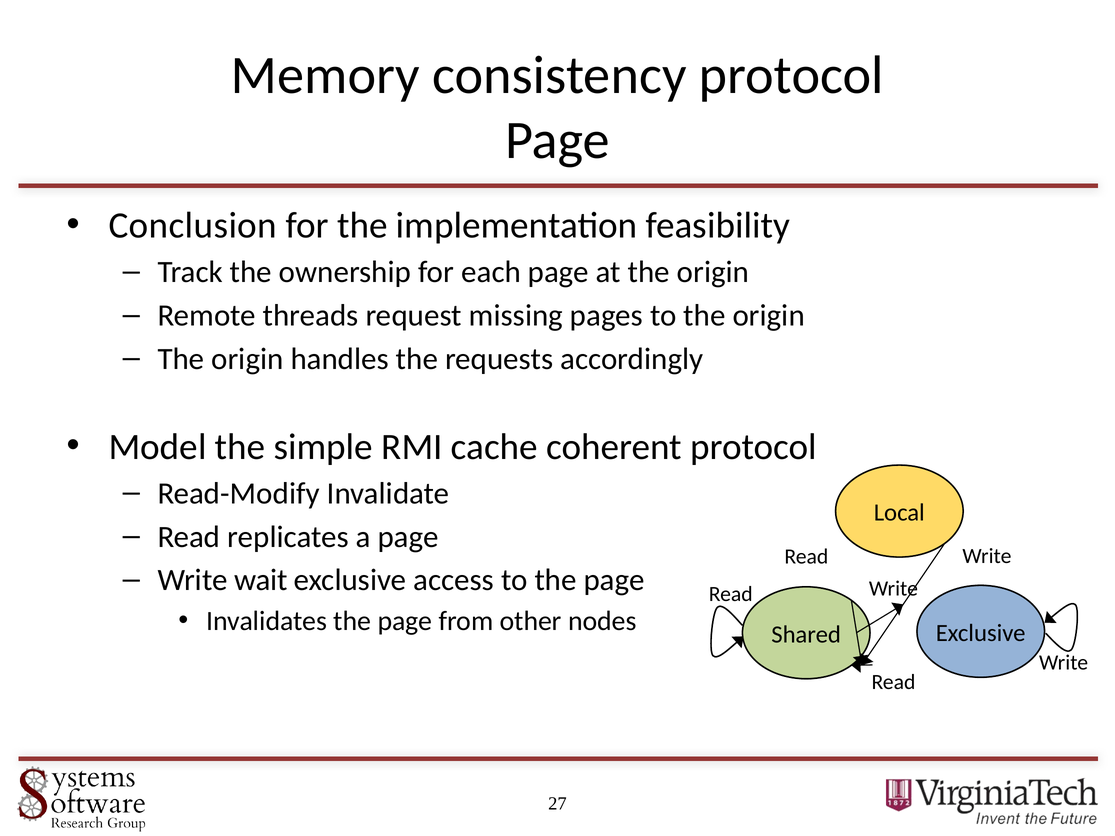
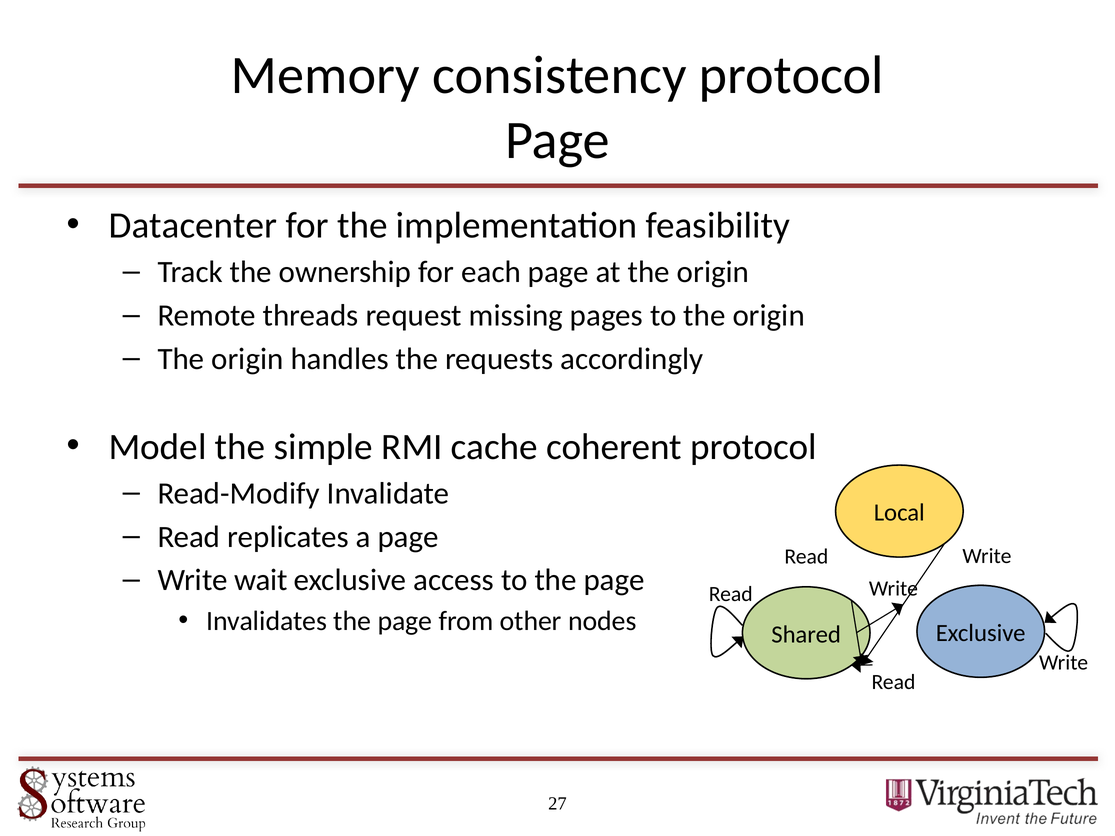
Conclusion: Conclusion -> Datacenter (193, 226)
